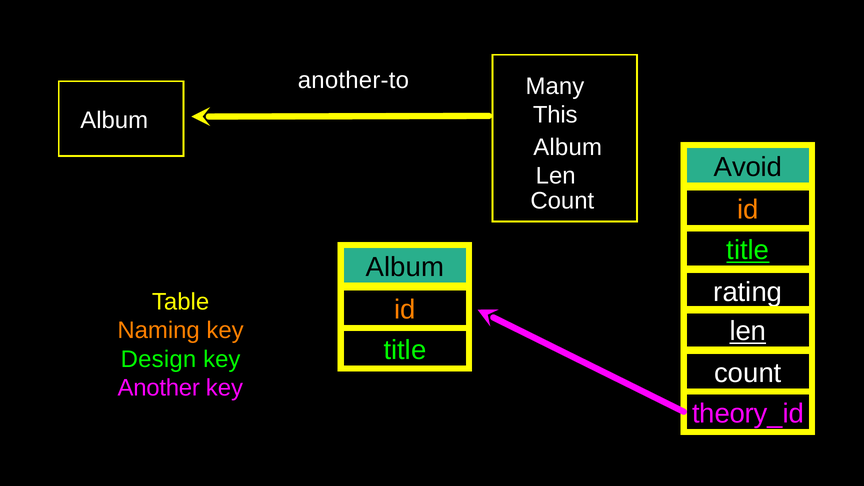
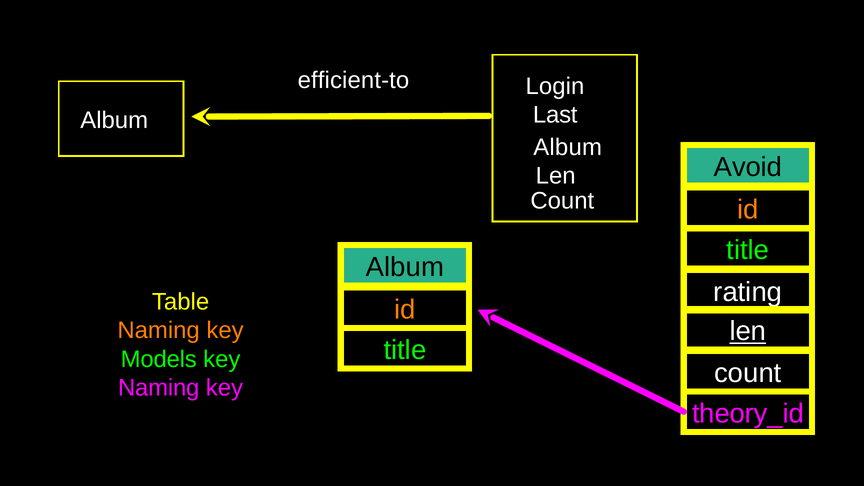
another-to: another-to -> efficient-to (353, 81)
Many: Many -> Login (555, 87)
This: This -> Last (555, 115)
title underline: present -> none (748, 250)
Design: Design -> Models (159, 359)
Another: Another -> Naming (159, 388)
